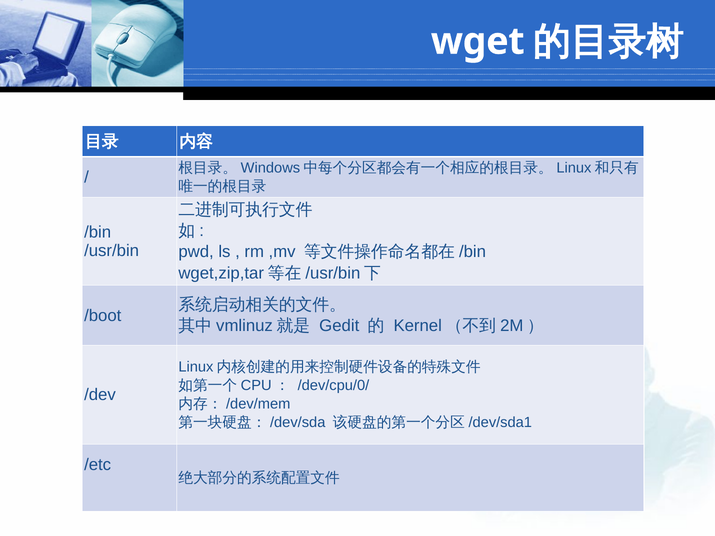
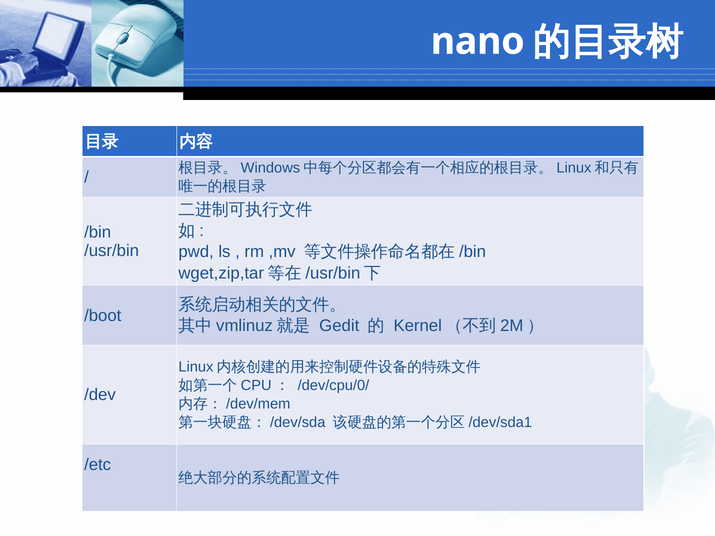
wget: wget -> nano (478, 41)
